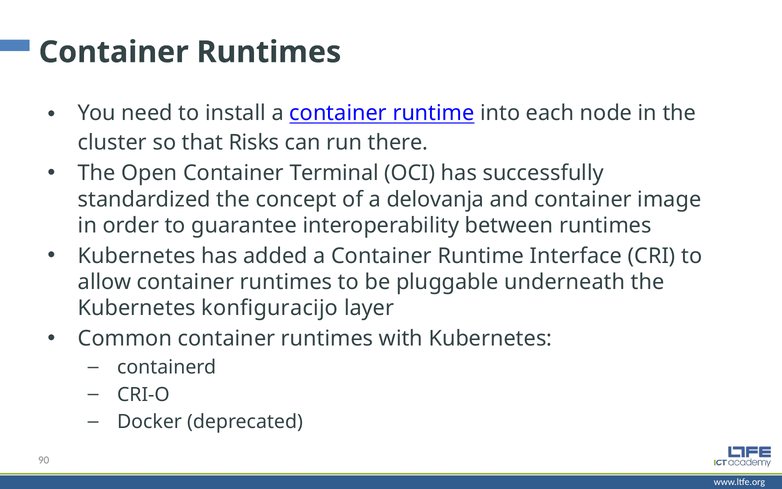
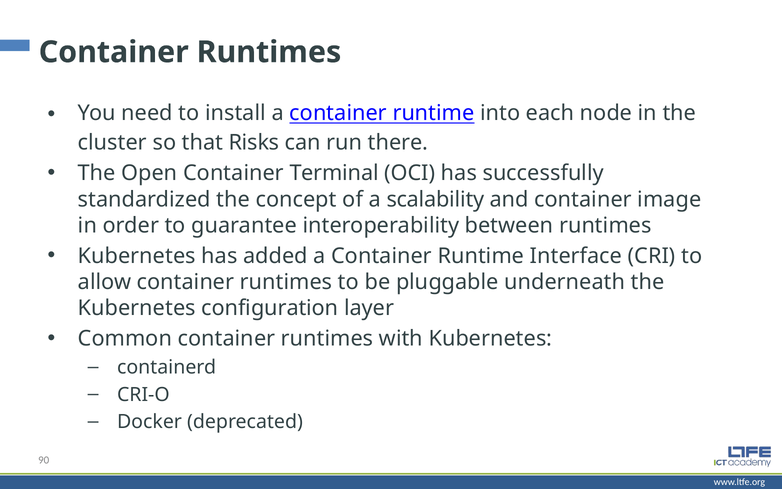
delovanja: delovanja -> scalability (435, 199)
konfiguracijo: konfiguracijo -> configuration (270, 308)
